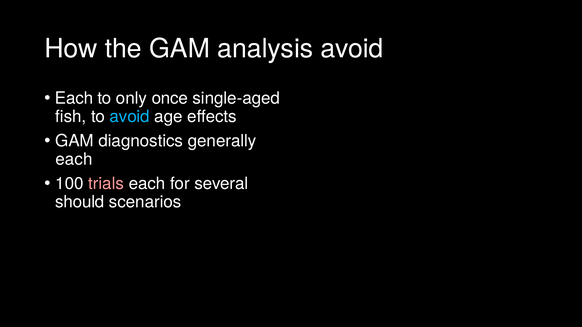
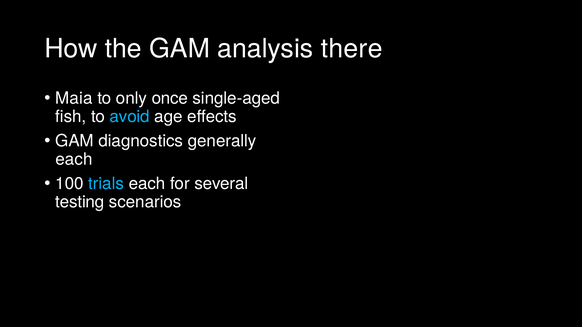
analysis avoid: avoid -> there (352, 49)
Each: Each -> Maia (74, 98)
trials colour: pink -> light blue (106, 184)
should: should -> testing (80, 202)
